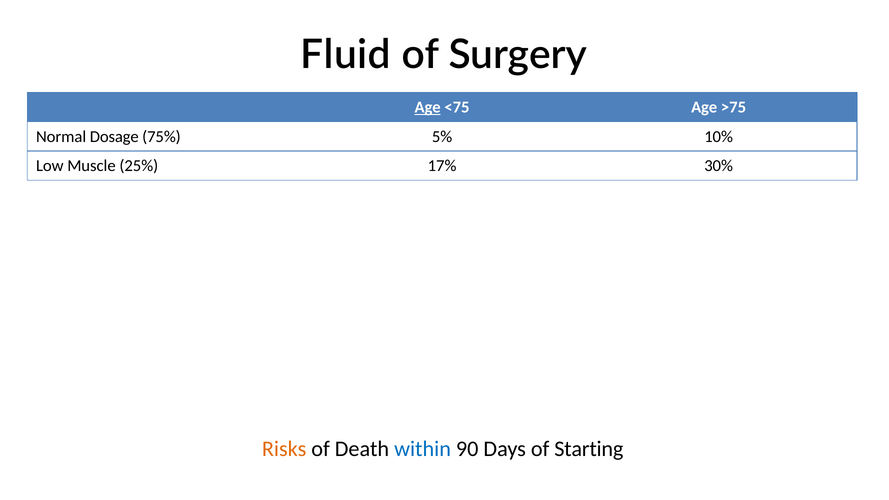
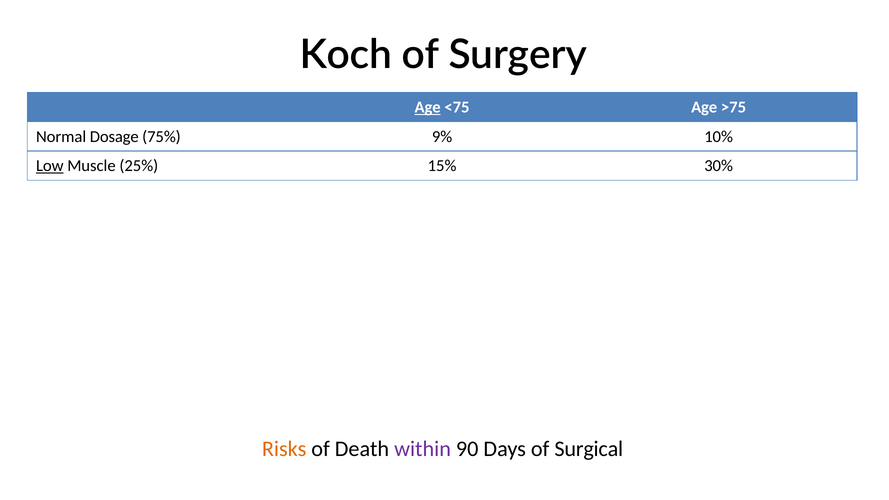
Fluid: Fluid -> Koch (346, 55)
5%: 5% -> 9% (442, 137)
Low underline: none -> present (50, 166)
17%: 17% -> 15% (442, 166)
within colour: blue -> purple (423, 449)
Starting: Starting -> Surgical (589, 449)
